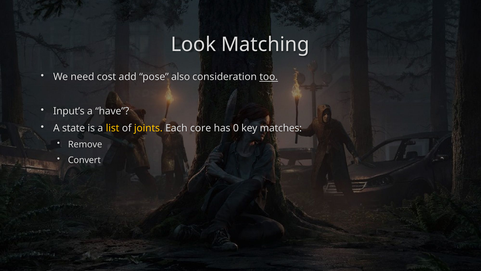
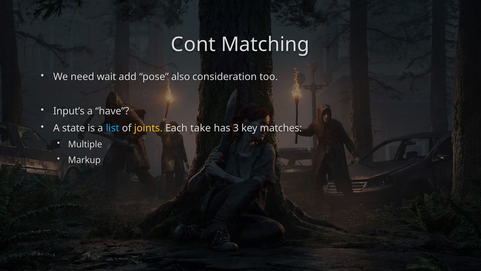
Look: Look -> Cont (193, 45)
cost: cost -> wait (107, 77)
too underline: present -> none (269, 77)
list colour: yellow -> light blue (113, 128)
core: core -> take (201, 128)
0: 0 -> 3 (236, 128)
Remove: Remove -> Multiple (85, 144)
Convert: Convert -> Markup (84, 160)
